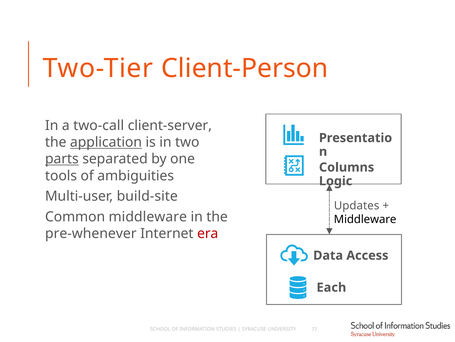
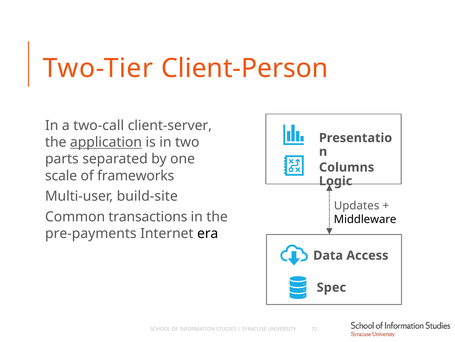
parts underline: present -> none (62, 159)
tools: tools -> scale (61, 175)
ambiguities: ambiguities -> frameworks (136, 175)
Common middleware: middleware -> transactions (148, 216)
pre-whenever: pre-whenever -> pre-payments (91, 233)
era colour: red -> black (208, 233)
Each: Each -> Spec (331, 287)
